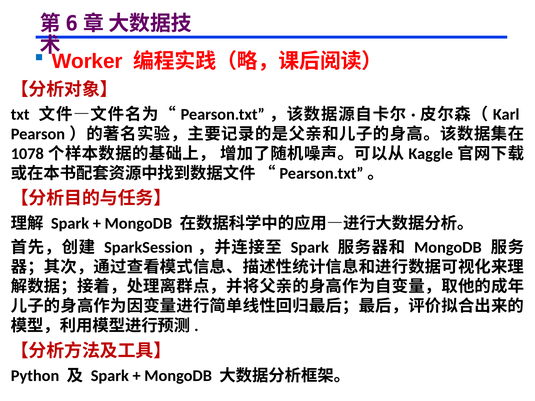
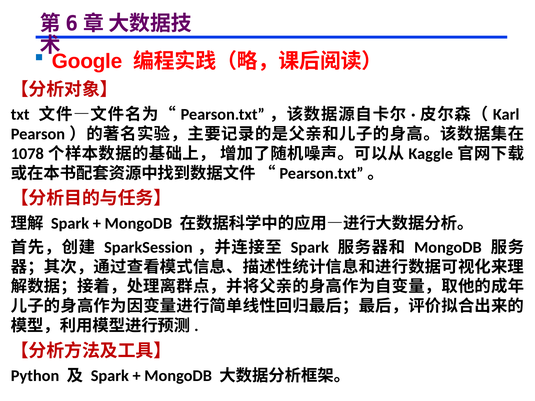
Worker: Worker -> Google (87, 61)
